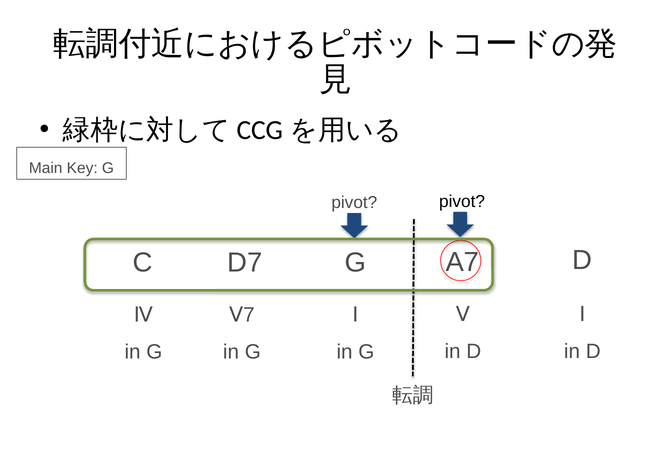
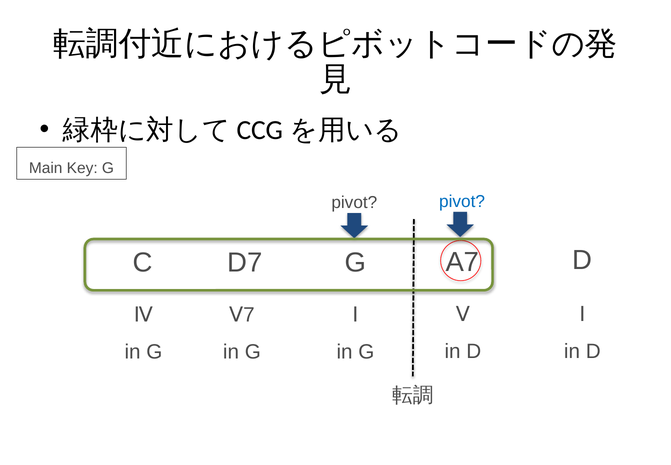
pivot colour: black -> blue (462, 201)
